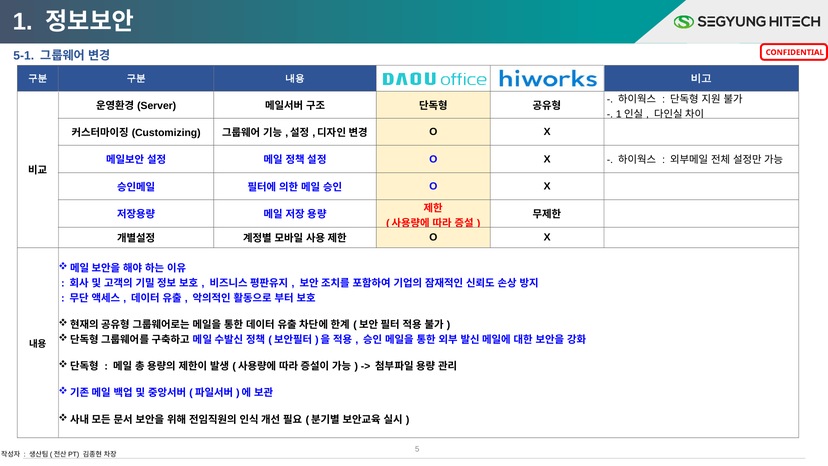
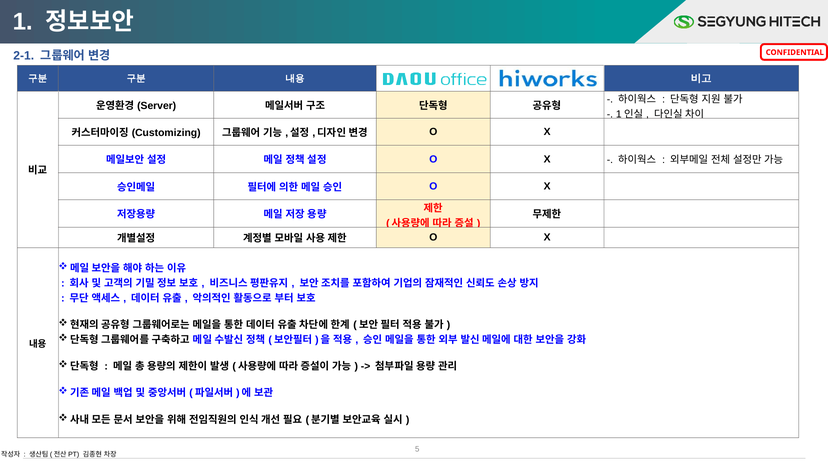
5-1: 5-1 -> 2-1 (24, 56)
